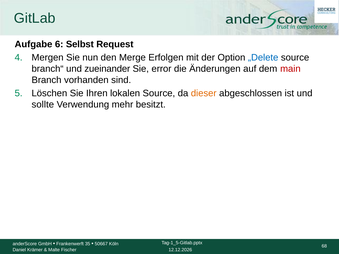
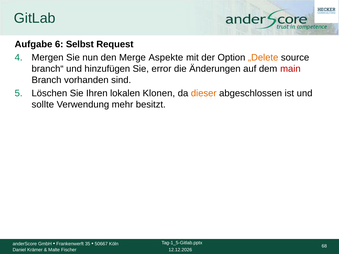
Erfolgen: Erfolgen -> Aspekte (166, 58)
„Delete colour: blue -> orange (263, 58)
zueinander: zueinander -> hinzufügen (107, 69)
lokalen Source: Source -> Klonen (159, 93)
